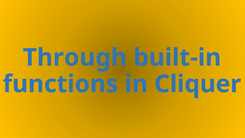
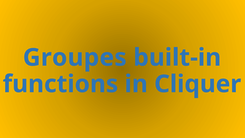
Through: Through -> Groupes (75, 58)
